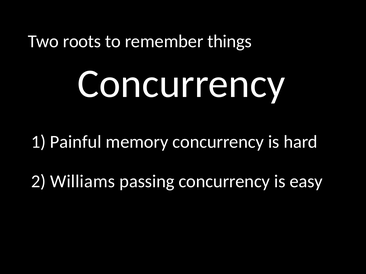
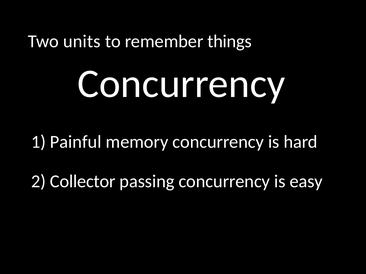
roots: roots -> units (82, 41)
Williams: Williams -> Collector (83, 182)
